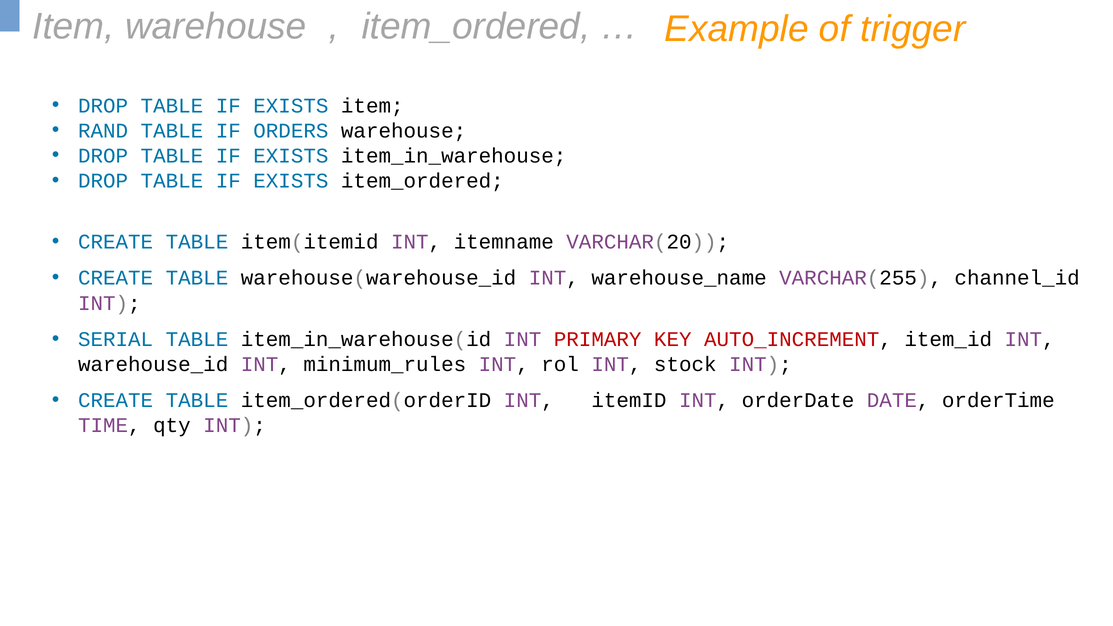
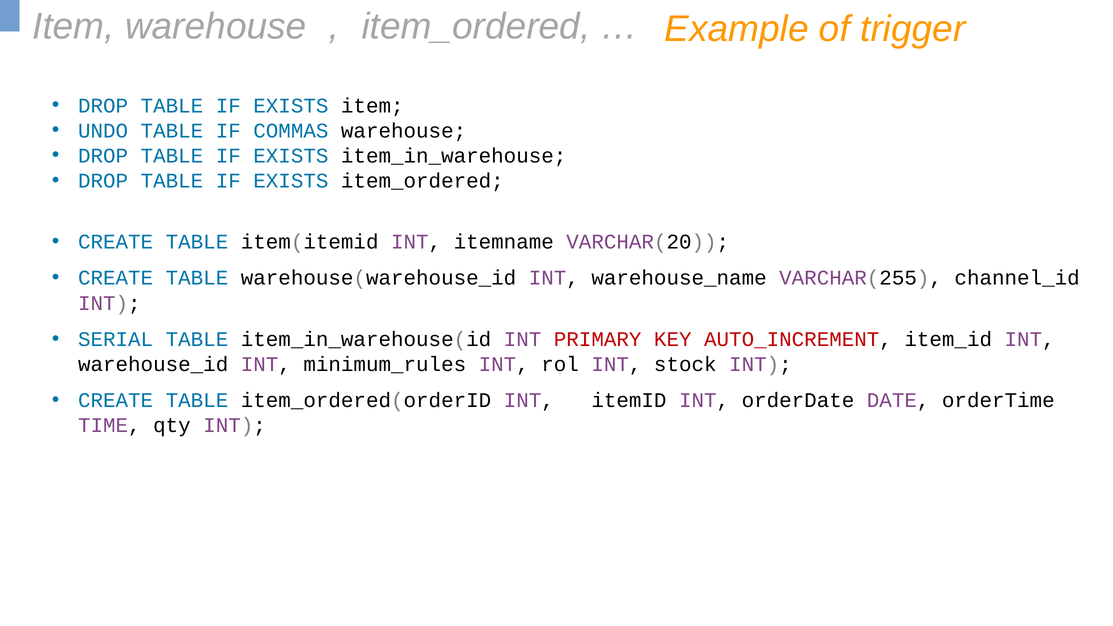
RAND: RAND -> UNDO (103, 131)
ORDERS: ORDERS -> COMMAS (291, 131)
